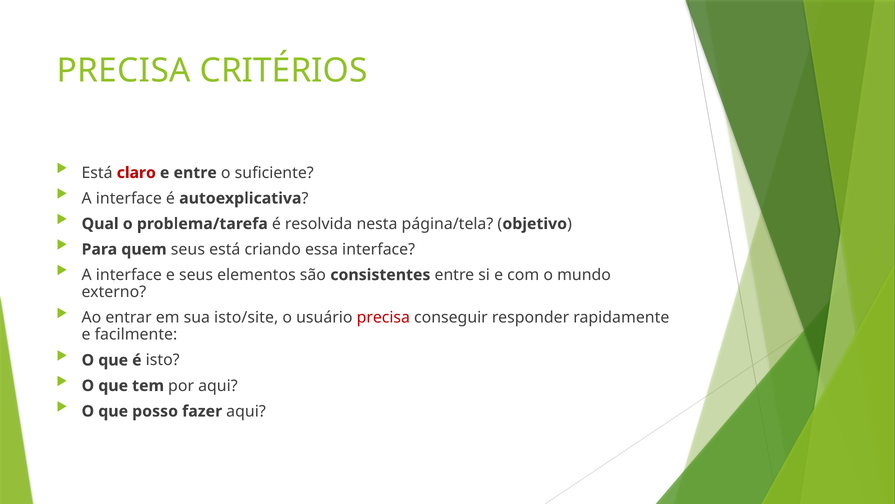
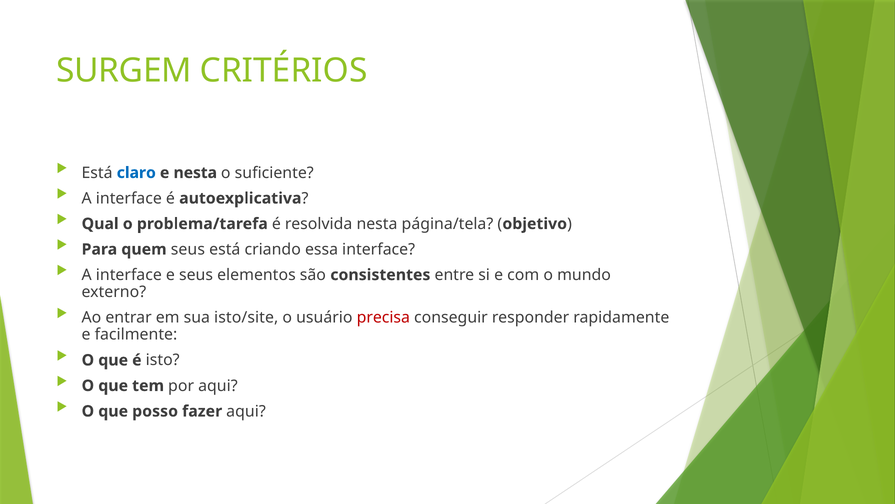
PRECISA: PRECISA -> SURGEM (124, 71)
claro colour: red -> blue (136, 173)
e entre: entre -> nesta (195, 173)
